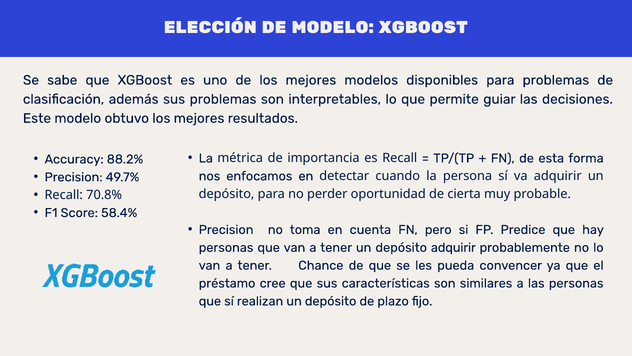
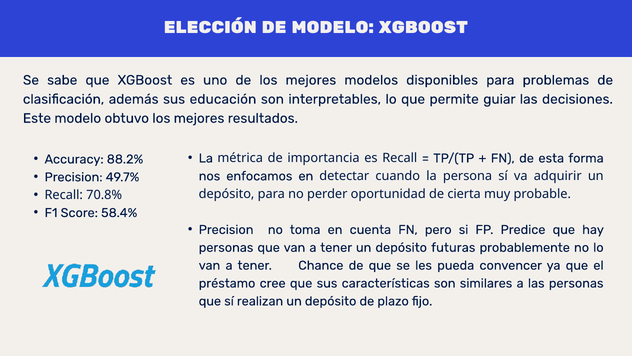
sus problemas: problemas -> educación (223, 99)
depósito adquirir: adquirir -> futuras (453, 247)
